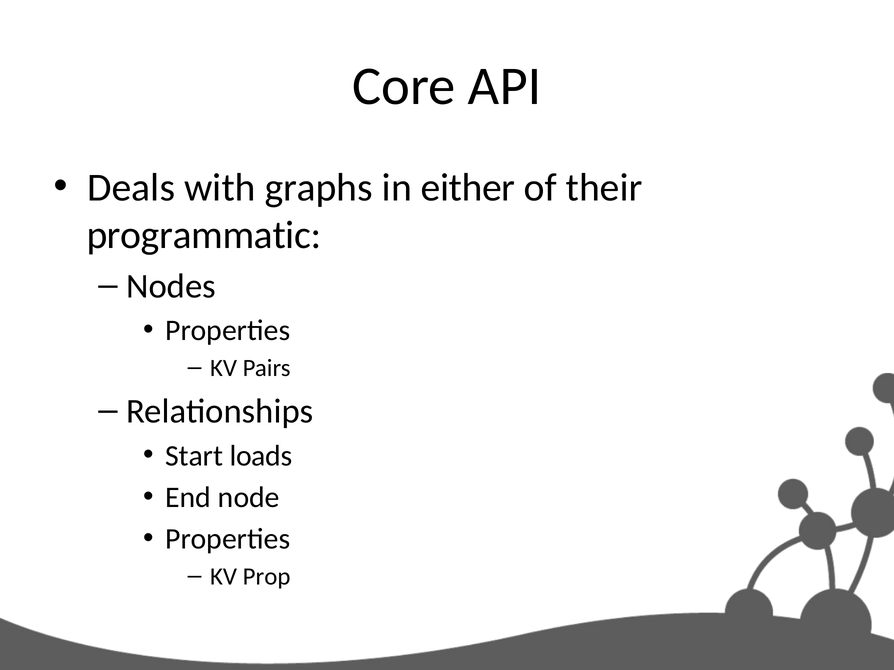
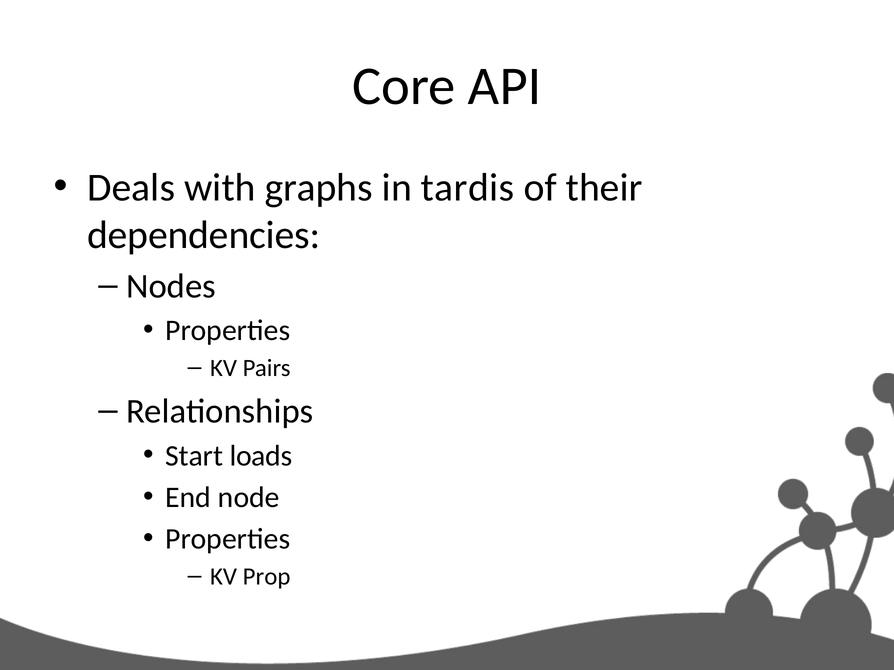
either: either -> tardis (468, 188)
programmatic: programmatic -> dependencies (204, 235)
